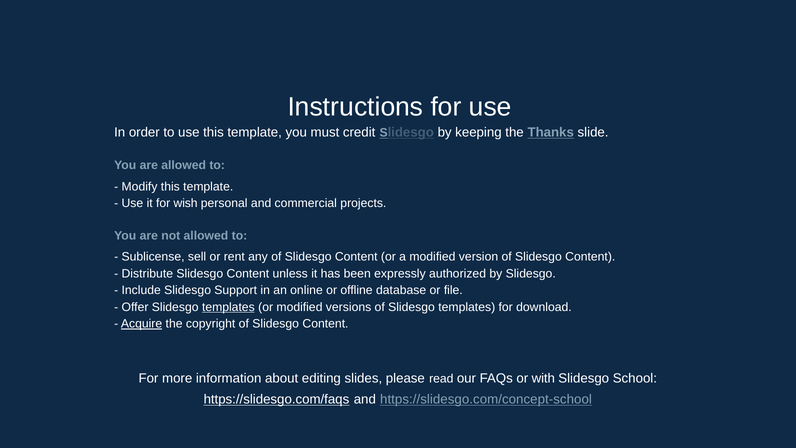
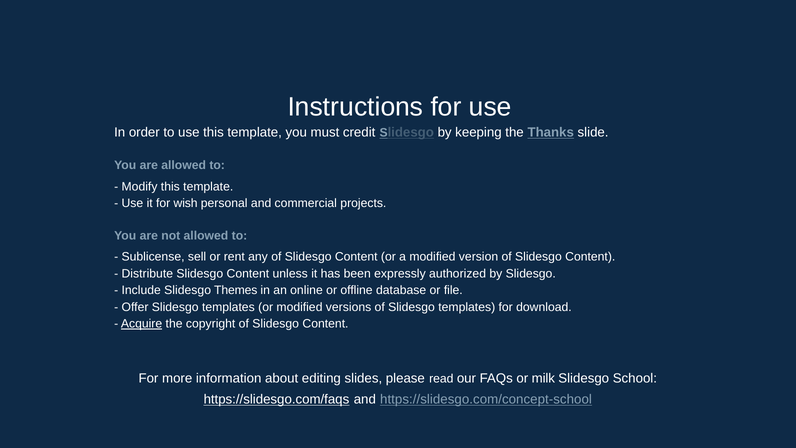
Support: Support -> Themes (236, 290)
templates underline: present -> none (228, 307)
with: with -> milk (543, 378)
